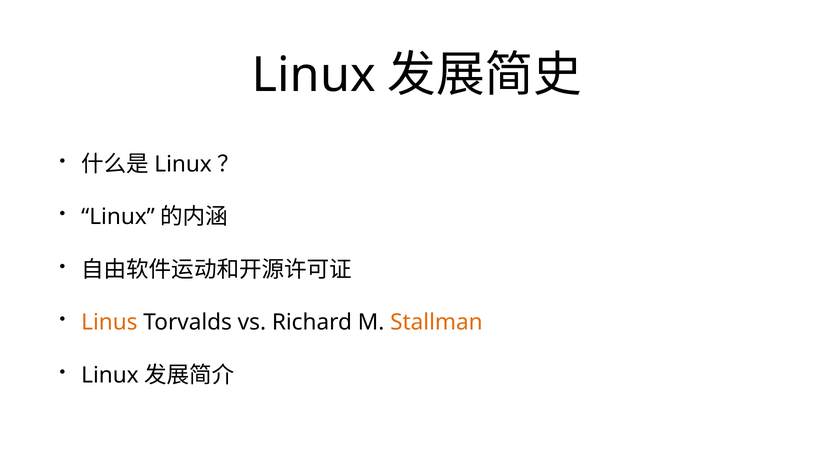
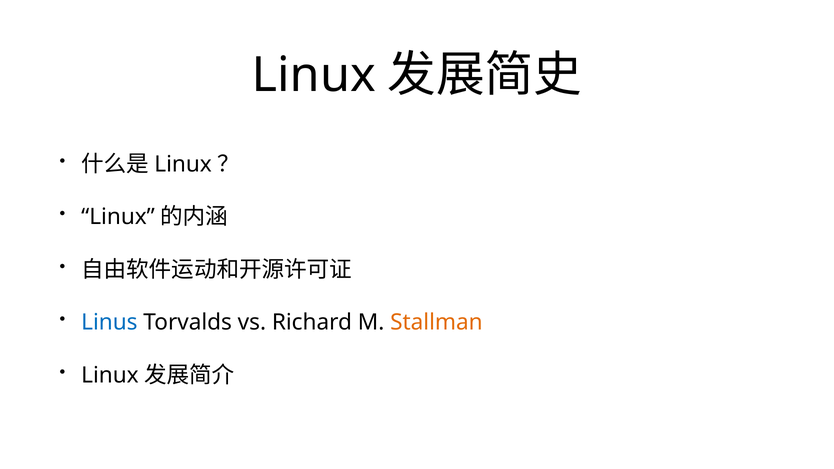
Linus colour: orange -> blue (109, 323)
